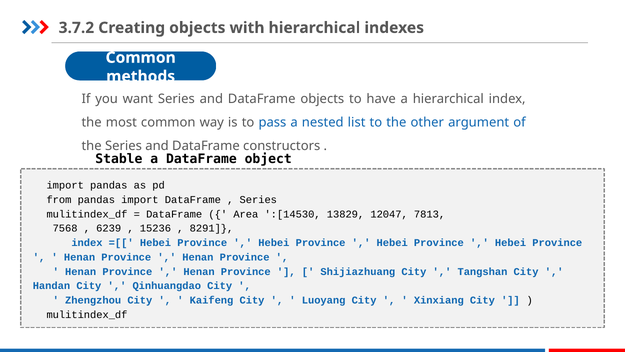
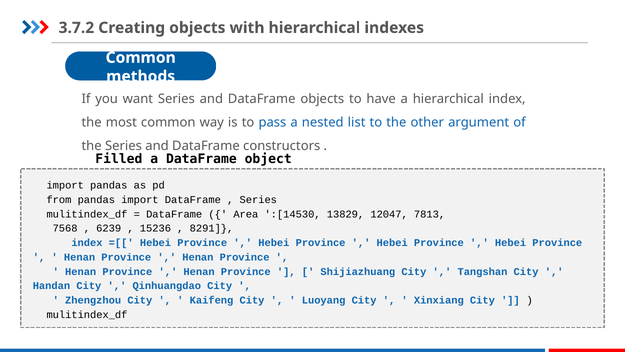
Stable: Stable -> Filled (119, 159)
